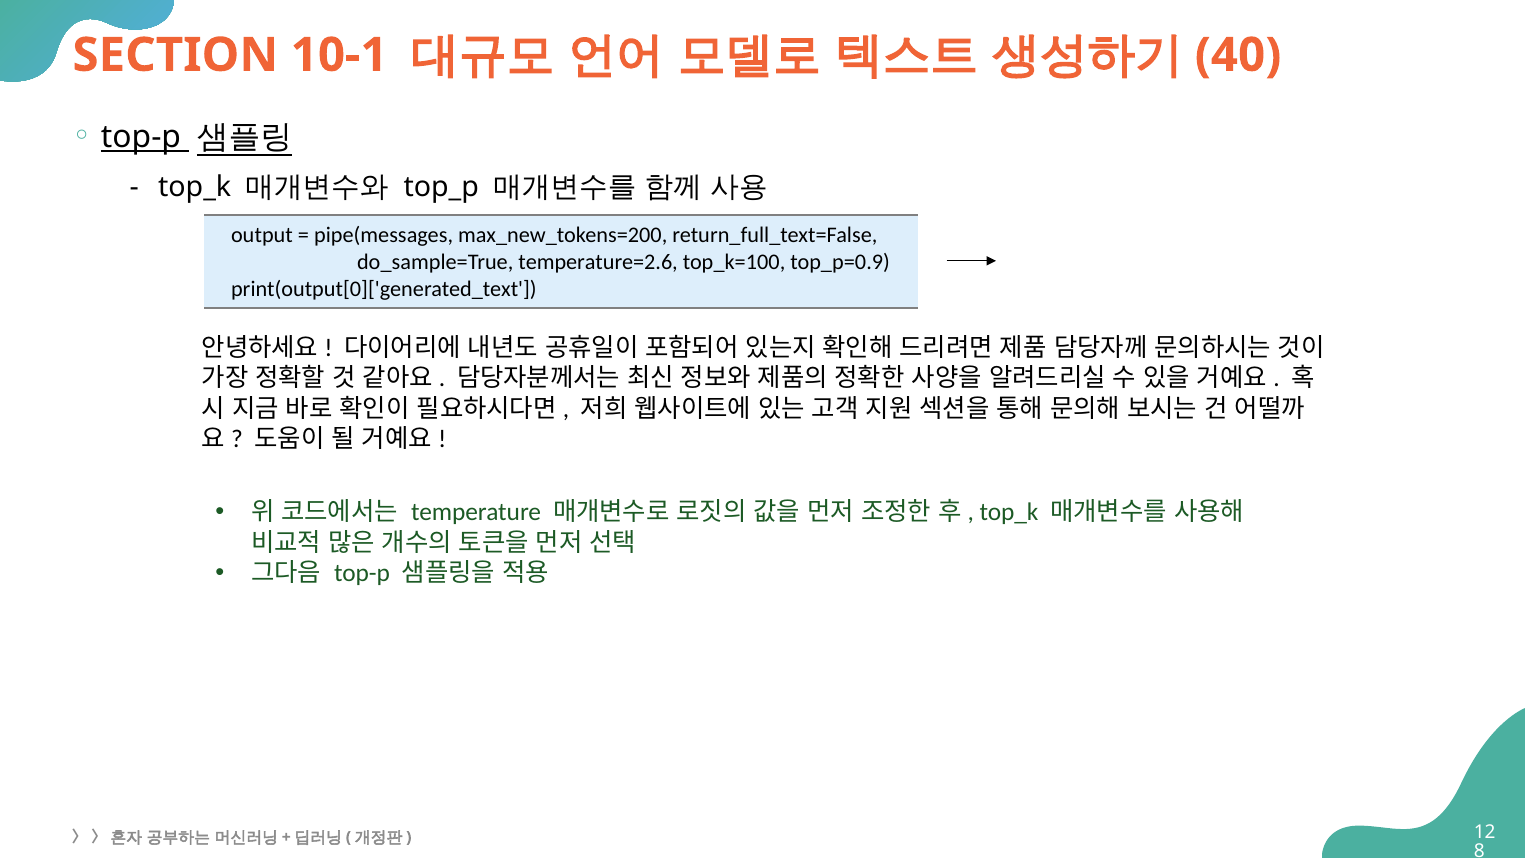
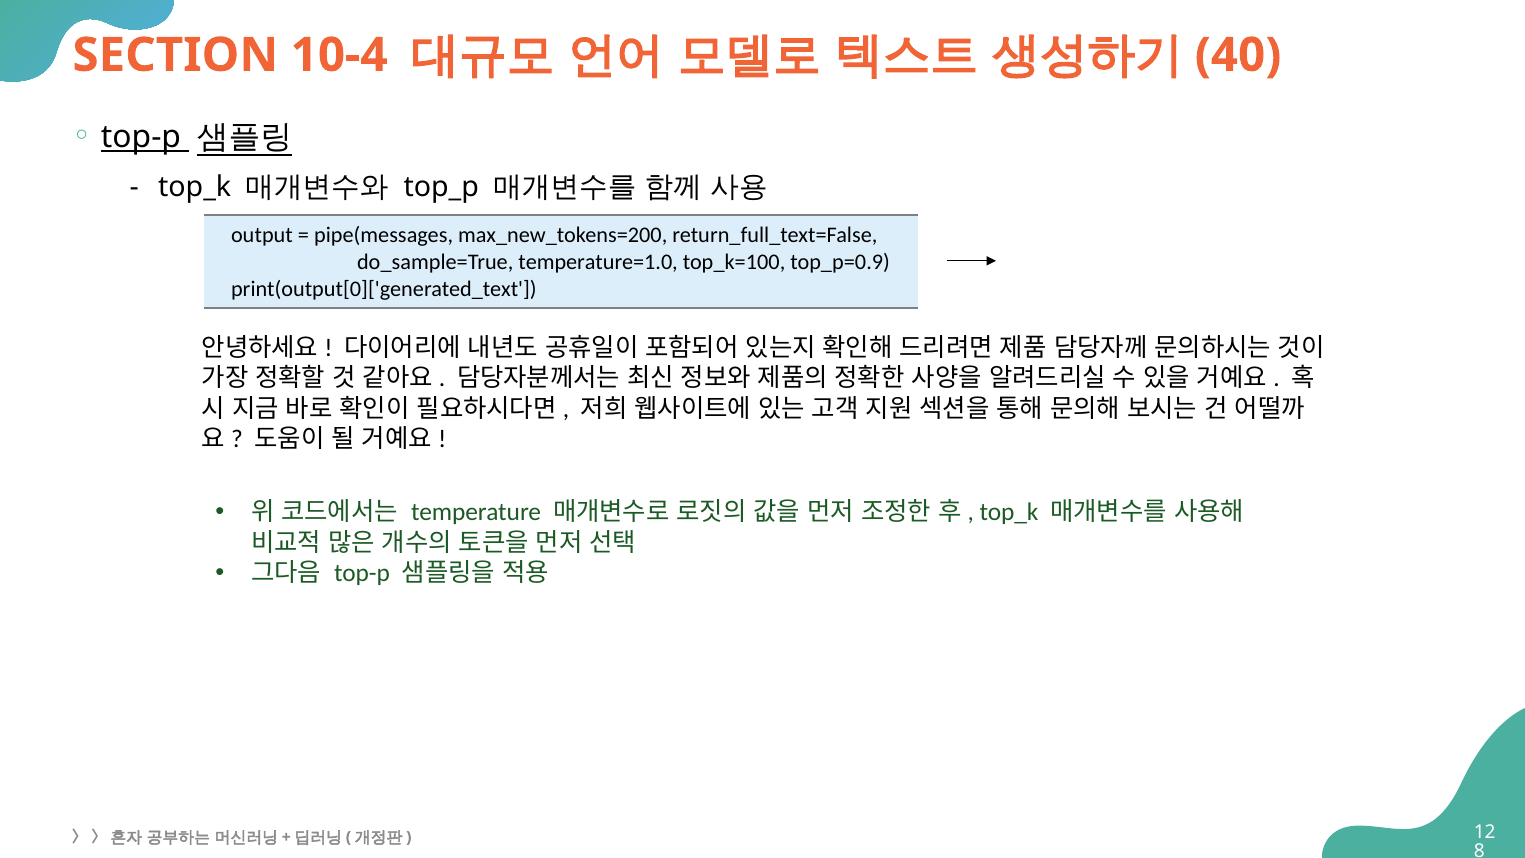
10-1: 10-1 -> 10-4 (339, 55)
temperature=2.6: temperature=2.6 -> temperature=1.0 (598, 262)
